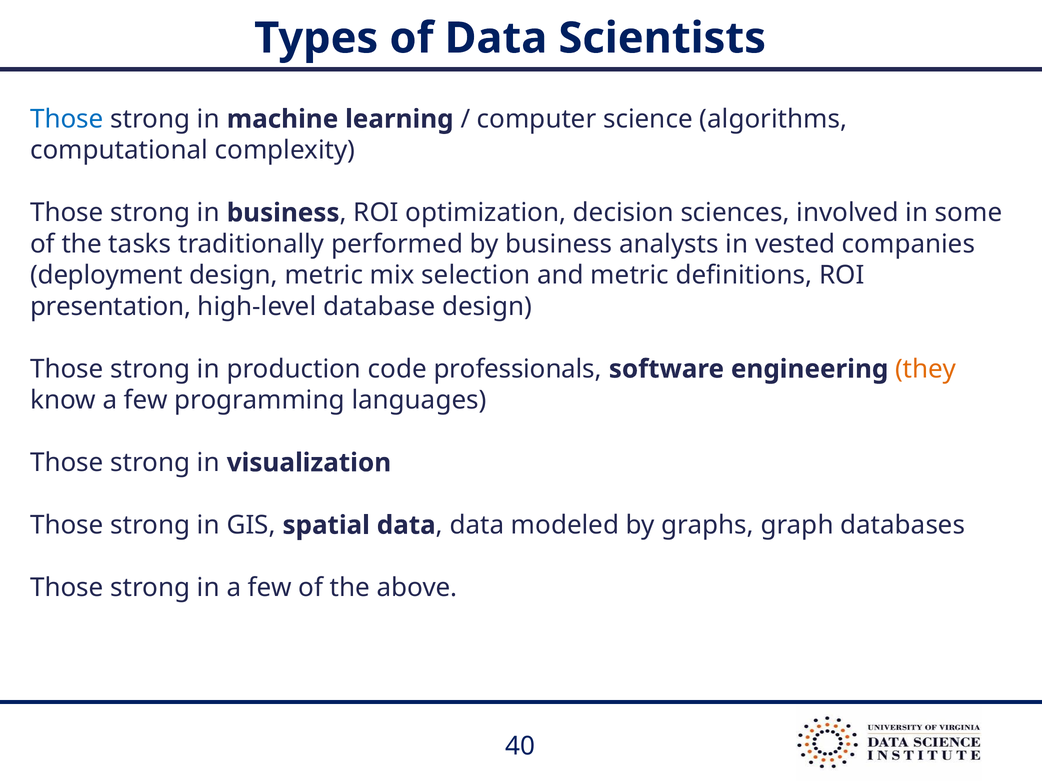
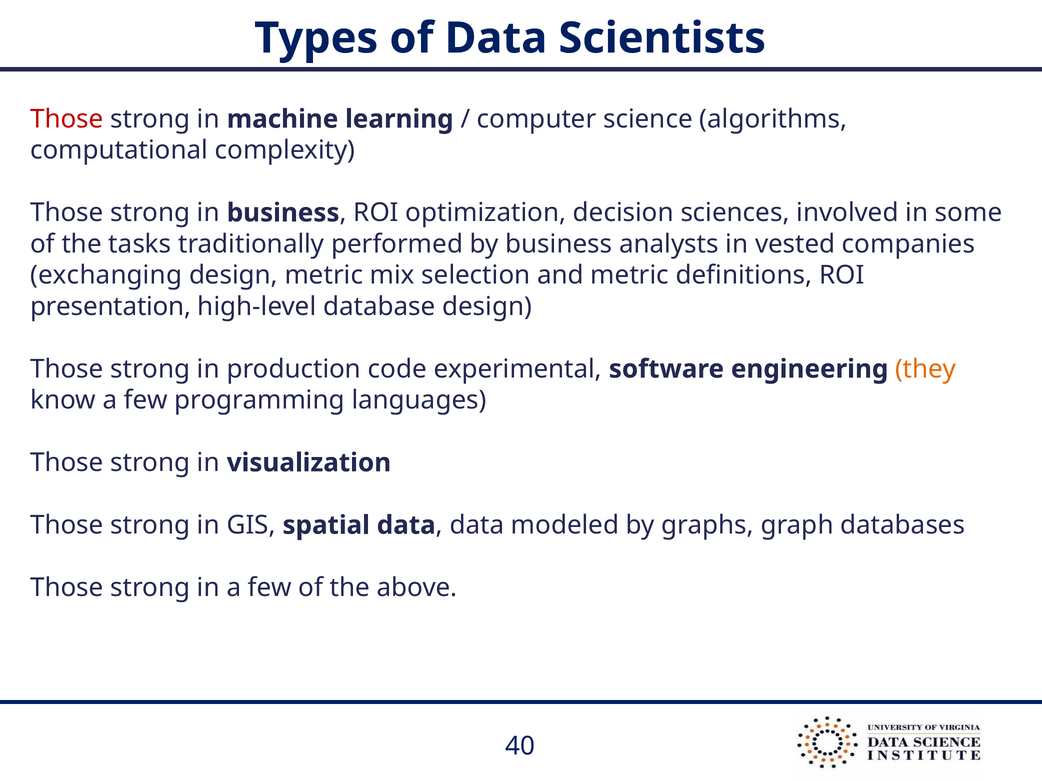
Those colour: blue -> red (67, 119)
deployment: deployment -> exchanging (106, 275)
professionals: professionals -> experimental (518, 369)
